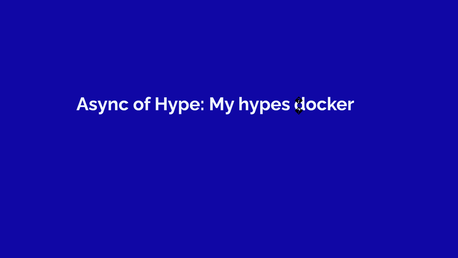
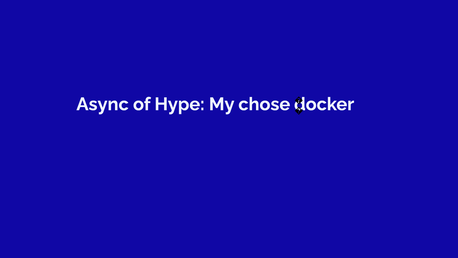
hypes: hypes -> chose (264, 104)
